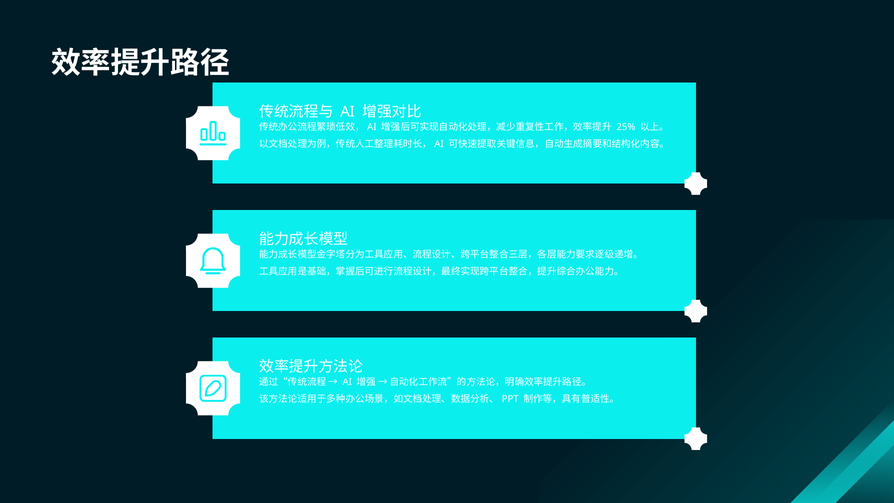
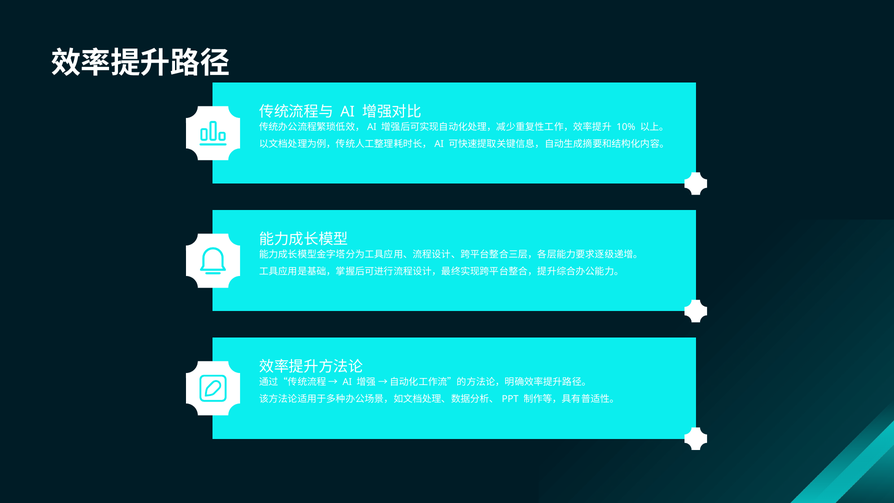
25%: 25% -> 10% (626, 127)
